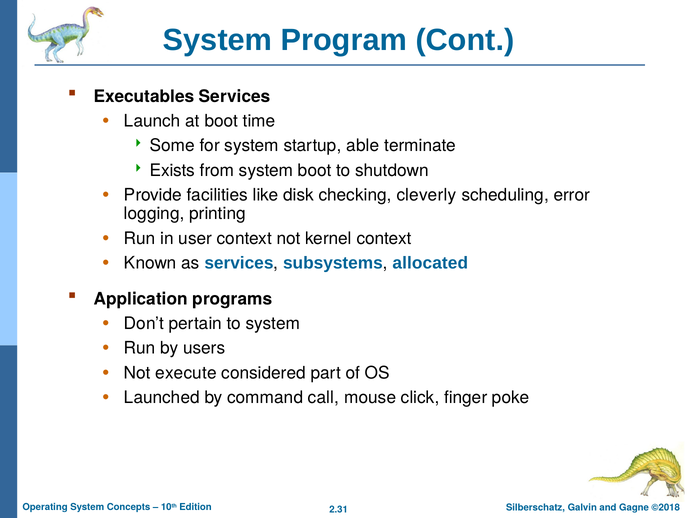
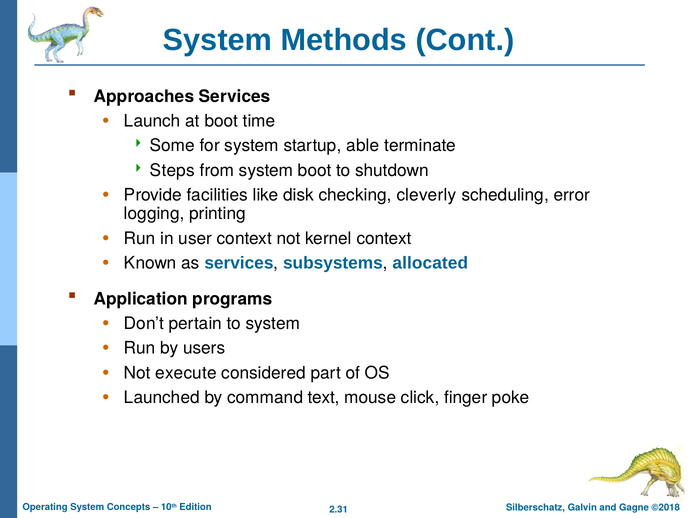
Program: Program -> Methods (344, 40)
Executables: Executables -> Approaches (144, 96)
Exists: Exists -> Steps (172, 171)
call: call -> text (324, 398)
